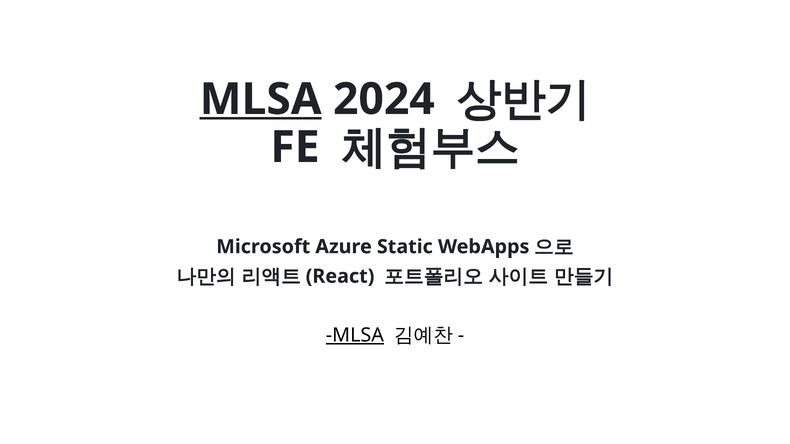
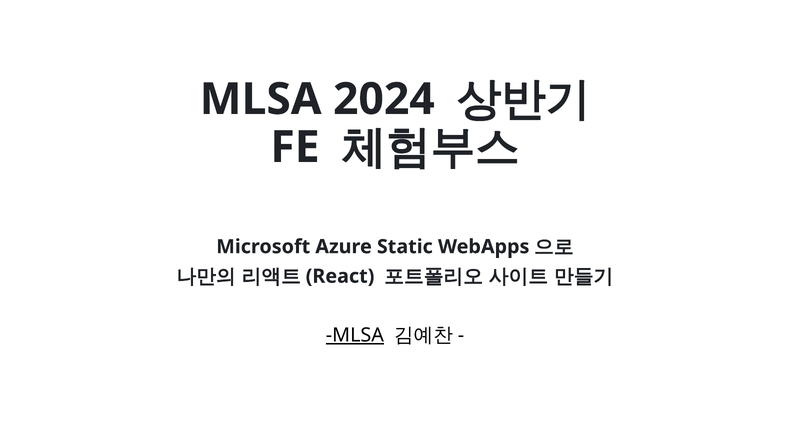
MLSA underline: present -> none (261, 99)
